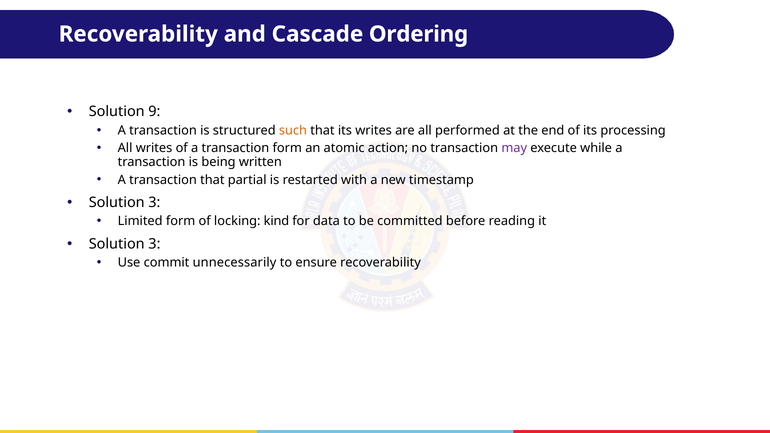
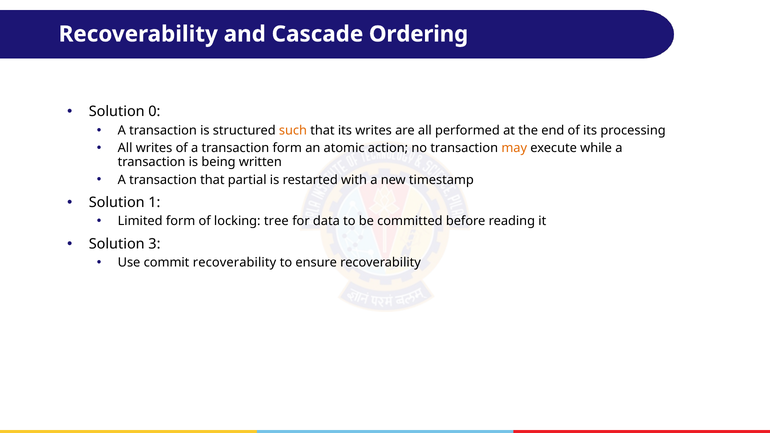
9: 9 -> 0 (154, 112)
may colour: purple -> orange (514, 148)
3: 3 -> 1 (154, 203)
kind: kind -> tree (276, 221)
commit unnecessarily: unnecessarily -> recoverability (235, 263)
